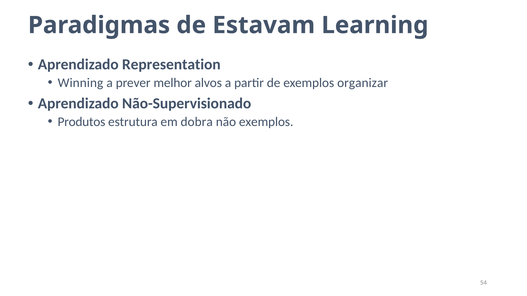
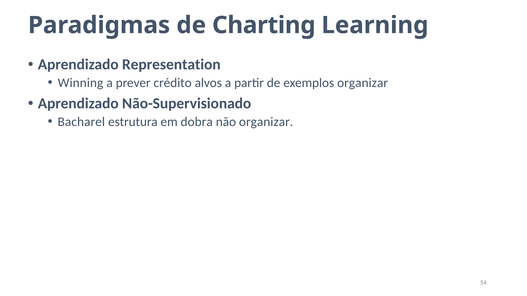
Estavam: Estavam -> Charting (264, 25)
melhor: melhor -> crédito (173, 83)
Produtos: Produtos -> Bacharel (81, 122)
não exemplos: exemplos -> organizar (266, 122)
